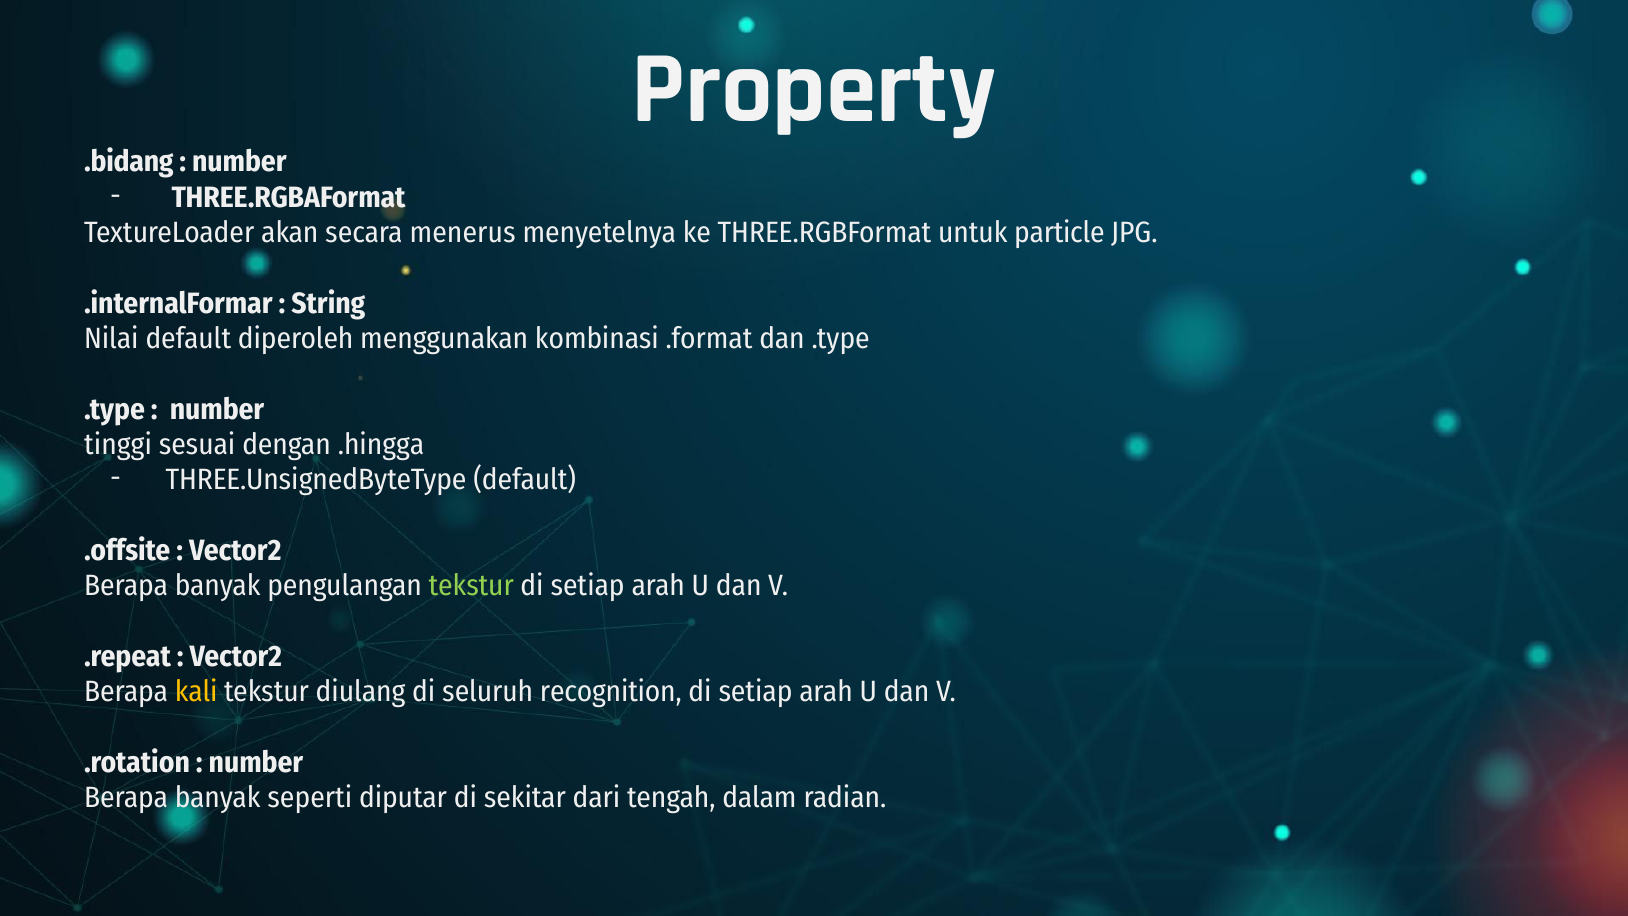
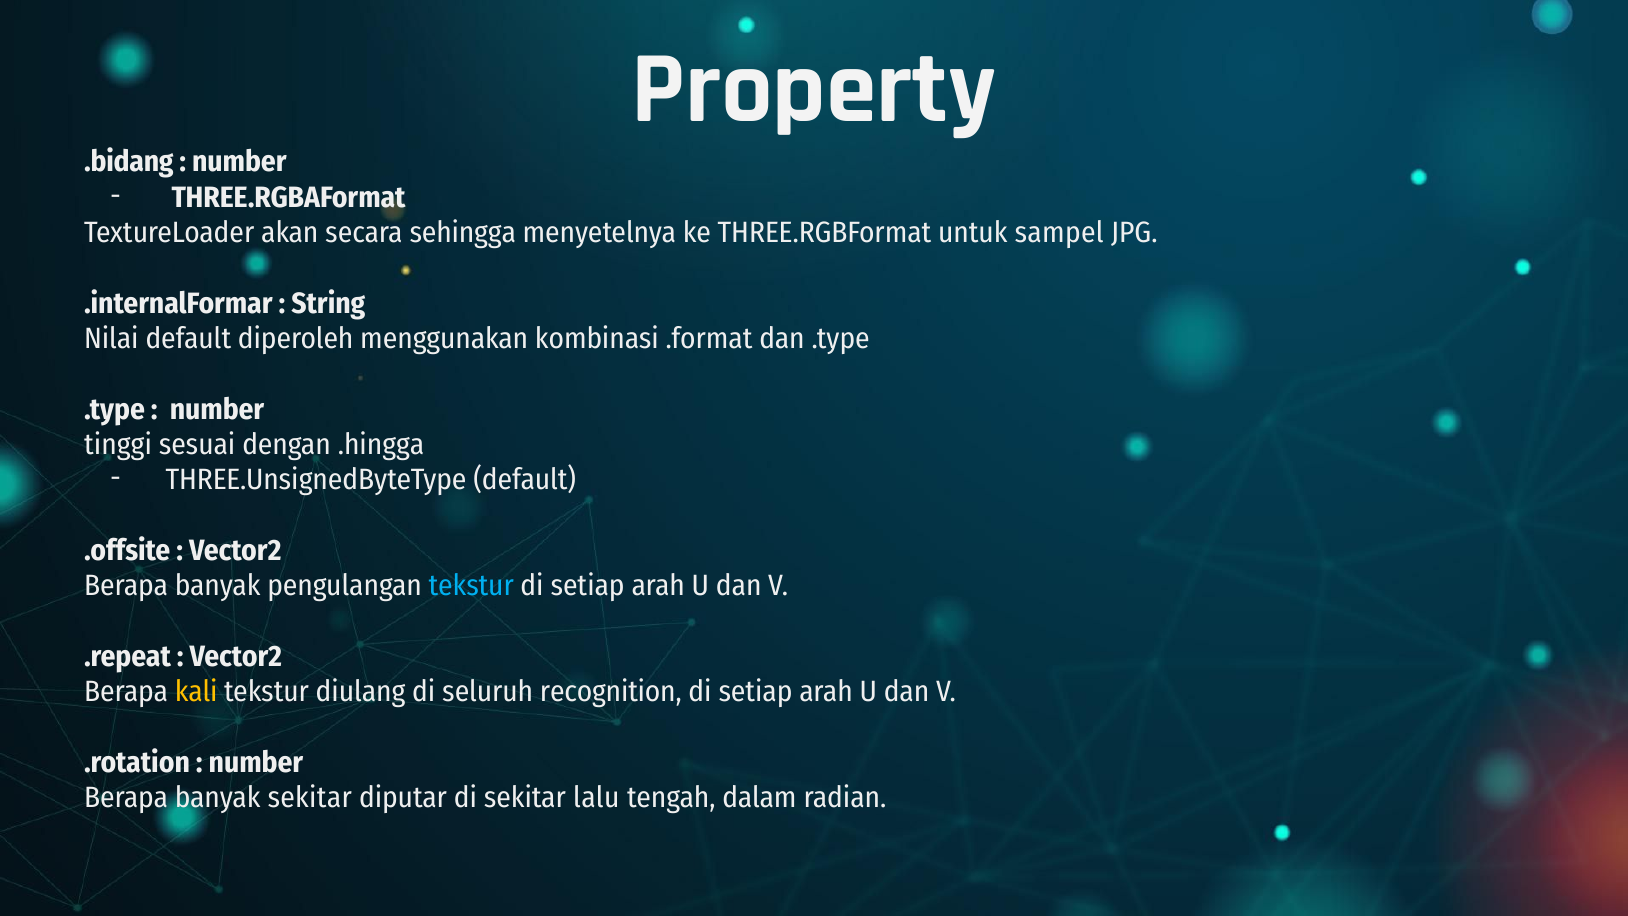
menerus: menerus -> sehingga (463, 233)
particle: particle -> sampel (1059, 233)
tekstur colour: light green -> light blue (471, 586)
banyak seperti: seperti -> sekitar (310, 798)
dari: dari -> lalu (596, 798)
